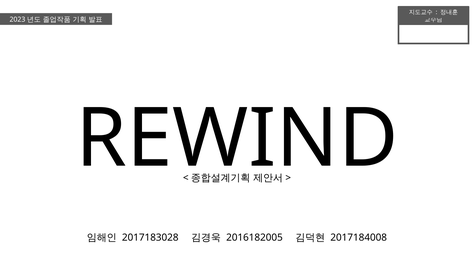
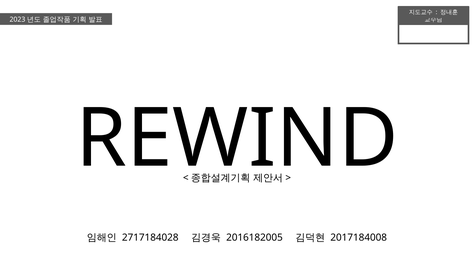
2017183028: 2017183028 -> 2717184028 (150, 237)
